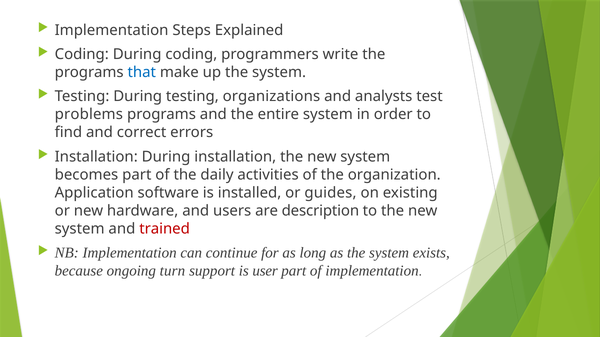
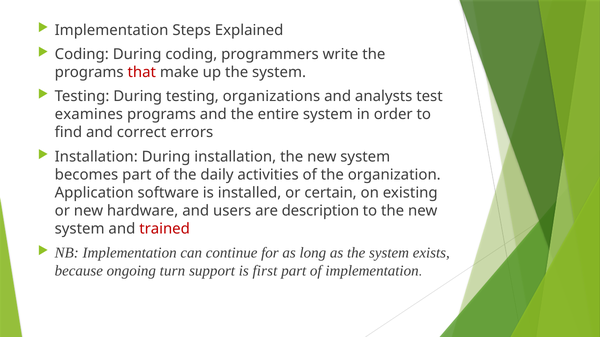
that colour: blue -> red (142, 72)
problems: problems -> examines (89, 115)
guides: guides -> certain (331, 193)
user: user -> first (265, 271)
